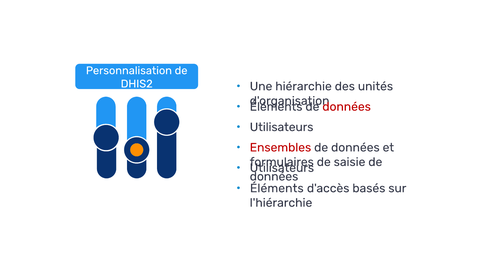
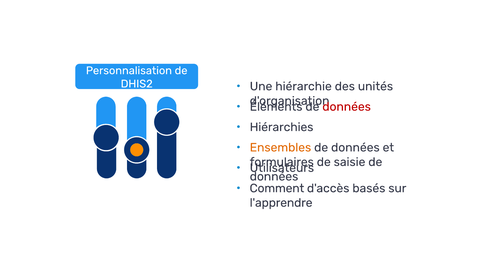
Utilisateurs: Utilisateurs -> Hiérarchies (282, 127)
Ensembles colour: red -> orange (280, 148)
Éléments: Éléments -> Comment (277, 188)
l'hiérarchie: l'hiérarchie -> l'apprendre (281, 203)
